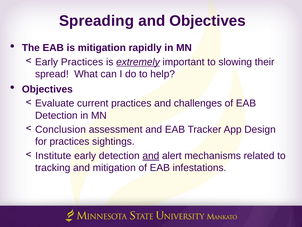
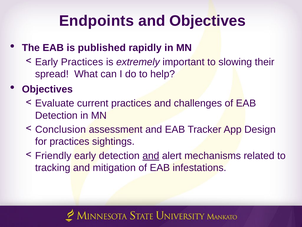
Spreading: Spreading -> Endpoints (96, 21)
is mitigation: mitigation -> published (102, 48)
extremely underline: present -> none (138, 62)
Institute: Institute -> Friendly (53, 155)
